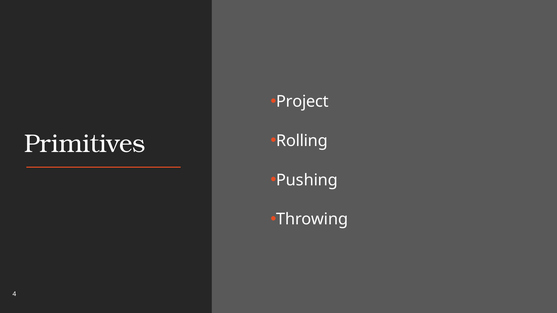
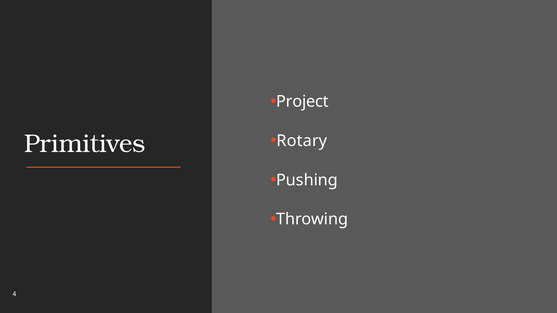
Rolling: Rolling -> Rotary (302, 141)
